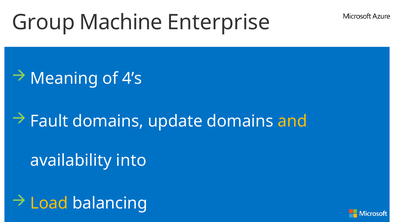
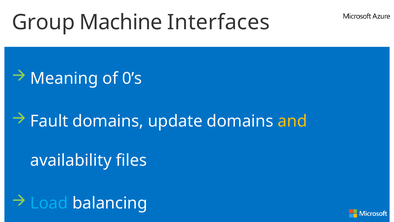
Enterprise: Enterprise -> Interfaces (219, 22)
4’s: 4’s -> 0’s (132, 78)
into: into -> files (131, 160)
Load colour: yellow -> light blue (49, 203)
